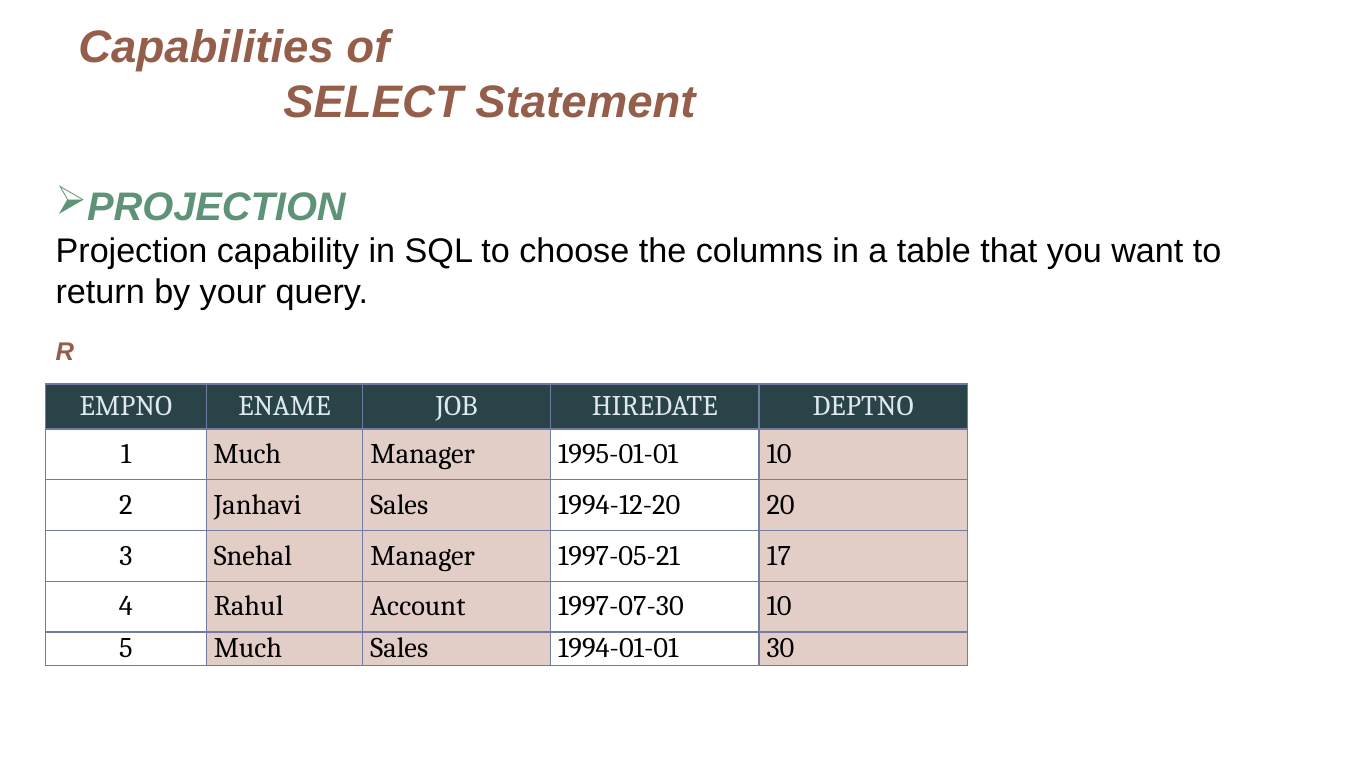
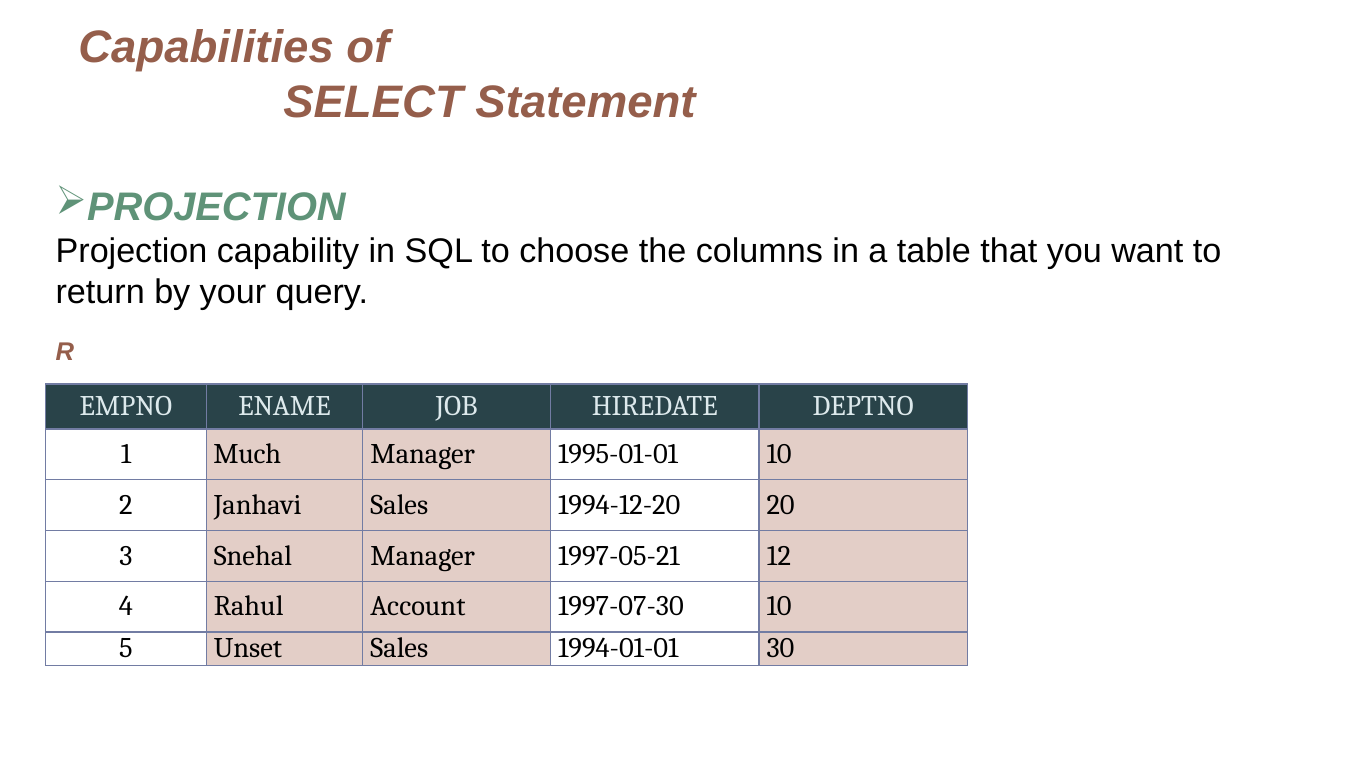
17: 17 -> 12 (779, 556)
5 Much: Much -> Unset (248, 649)
